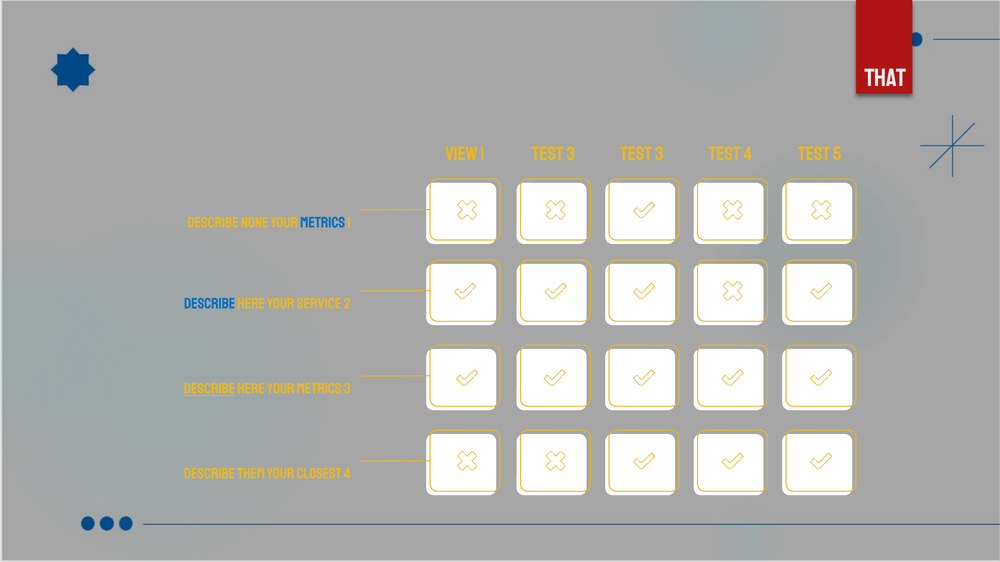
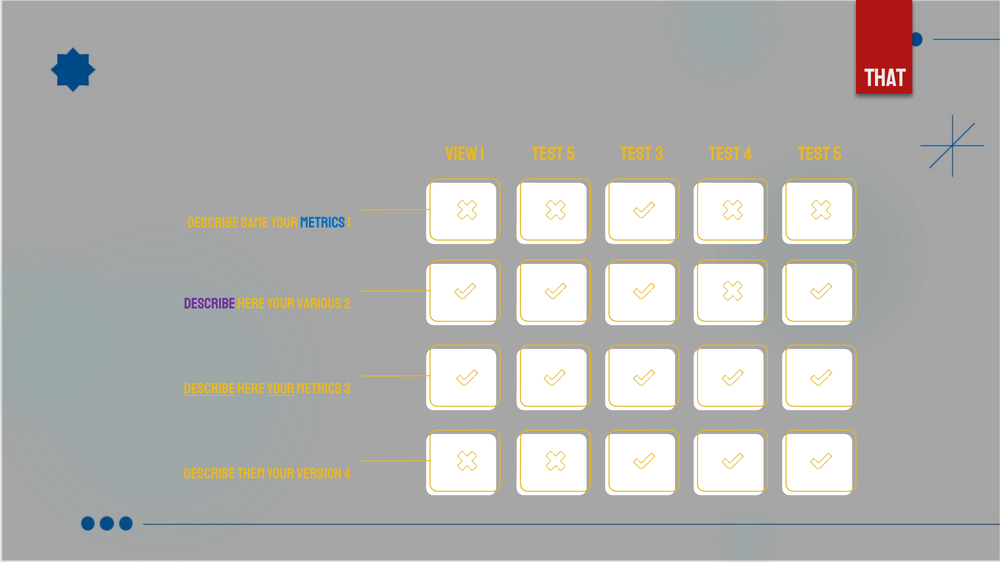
1 TEST 3: 3 -> 5 (571, 154)
none: none -> same (255, 223)
Describe colour: blue -> purple (210, 304)
service: service -> various (319, 304)
your underline: none -> present (281, 389)
closest: closest -> version (319, 474)
